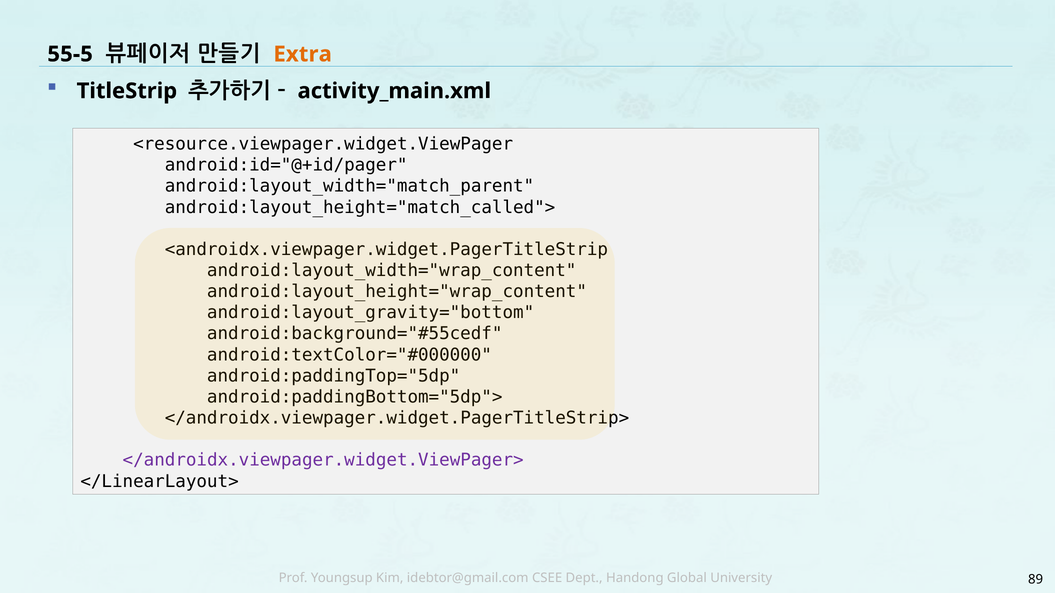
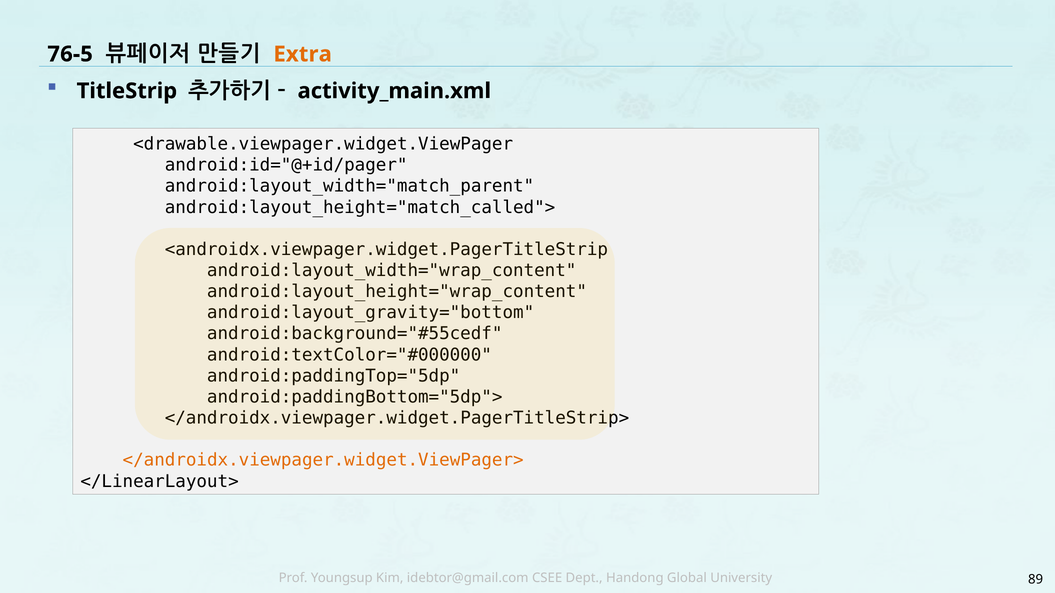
55-5: 55-5 -> 76-5 (70, 54)
<resource.viewpager.widget.ViewPager: <resource.viewpager.widget.ViewPager -> <drawable.viewpager.widget.ViewPager (323, 144)
</androidx.viewpager.widget.ViewPager> colour: purple -> orange (323, 460)
